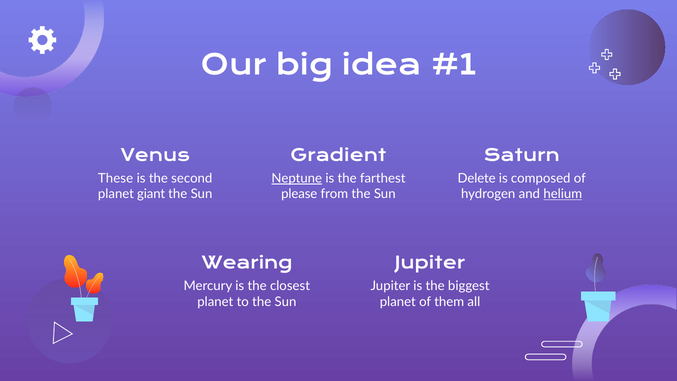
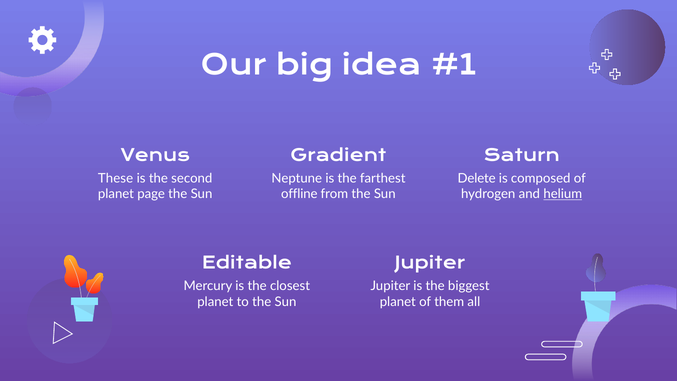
Neptune underline: present -> none (297, 178)
giant: giant -> page (151, 194)
please: please -> offline (299, 194)
Wearing: Wearing -> Editable (247, 263)
